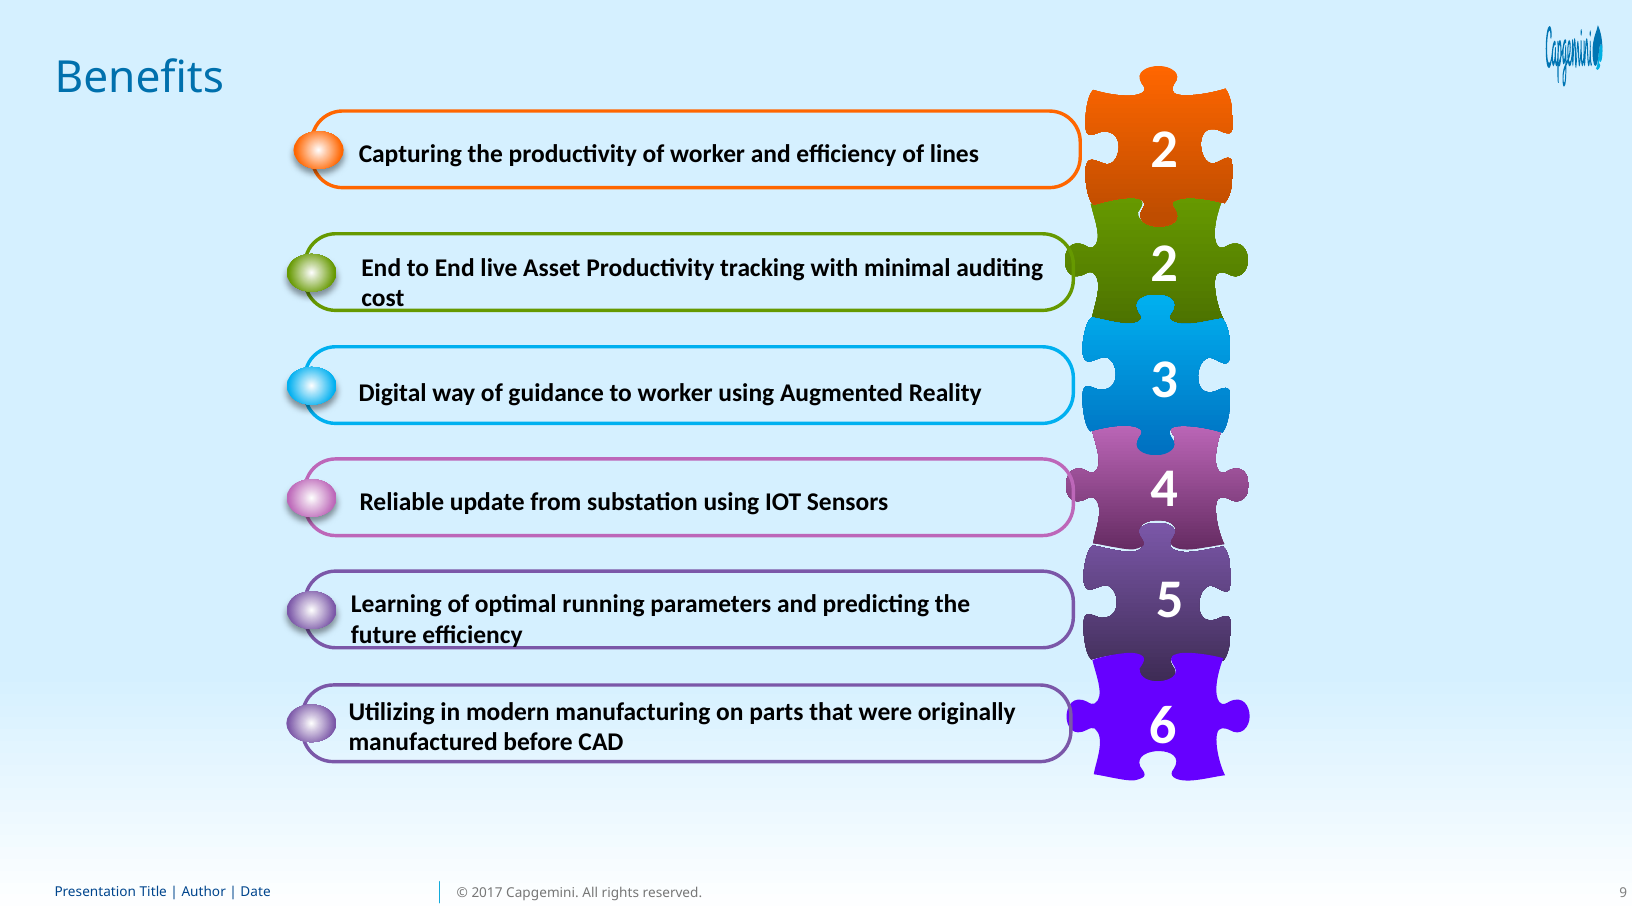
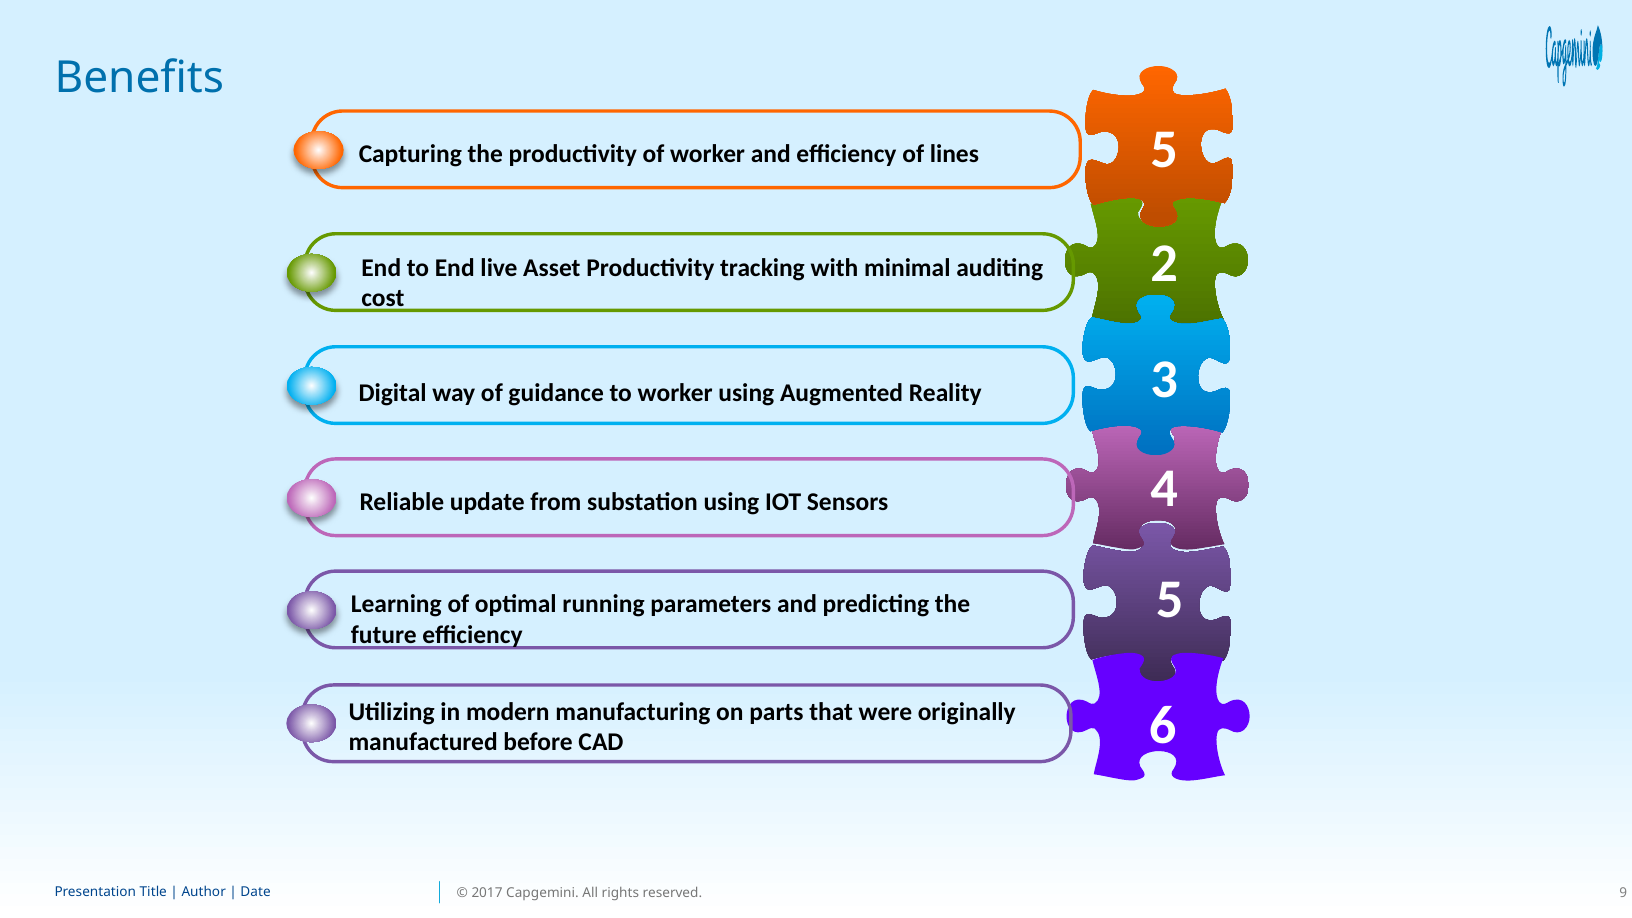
lines 2: 2 -> 5 (1164, 150)
